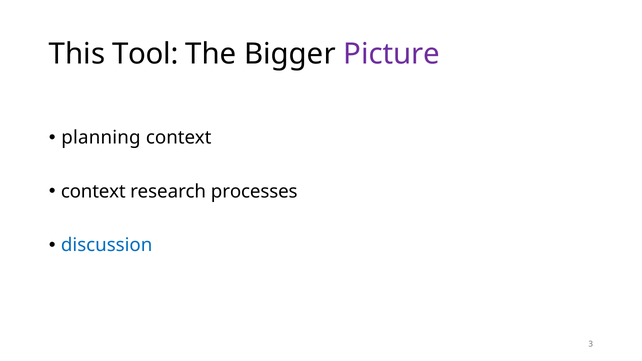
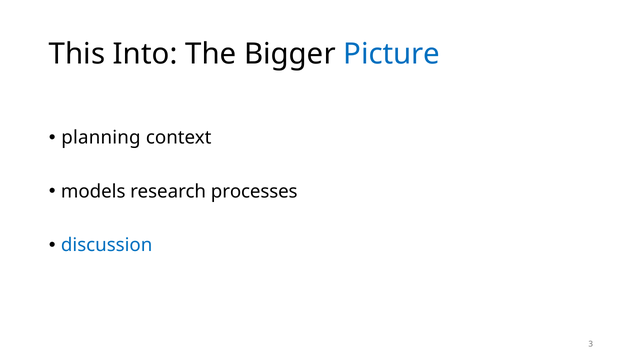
Tool: Tool -> Into (145, 54)
Picture colour: purple -> blue (392, 54)
context: context -> models (93, 192)
